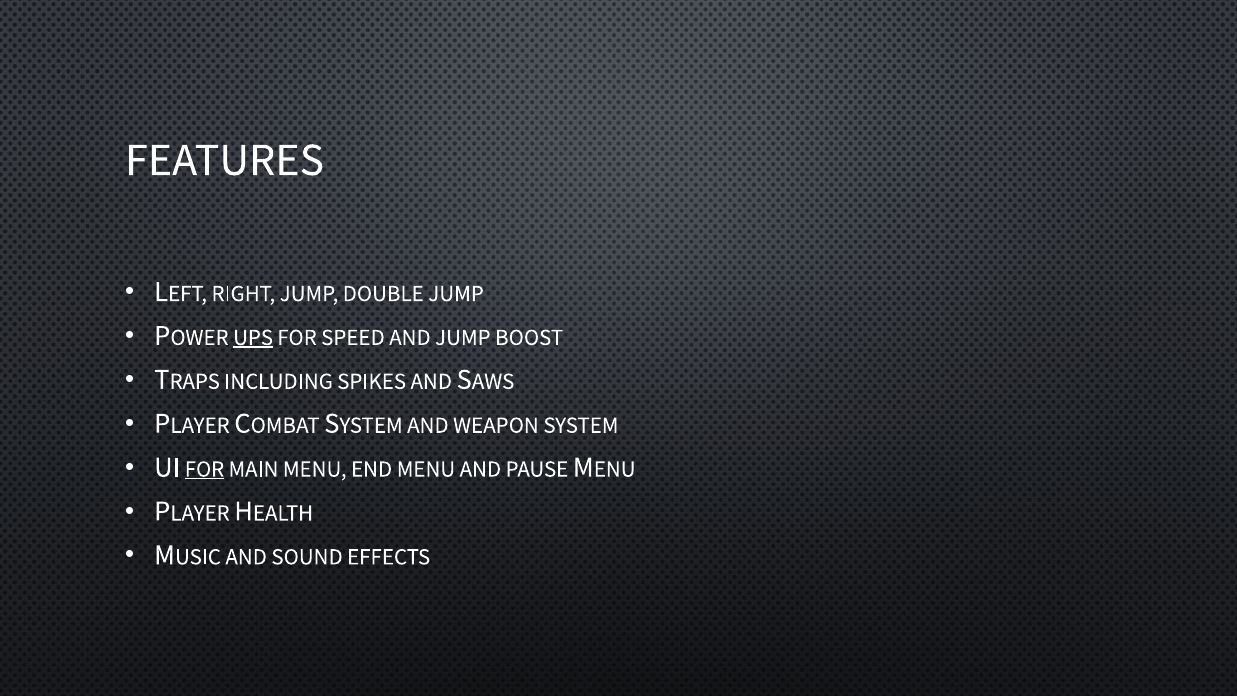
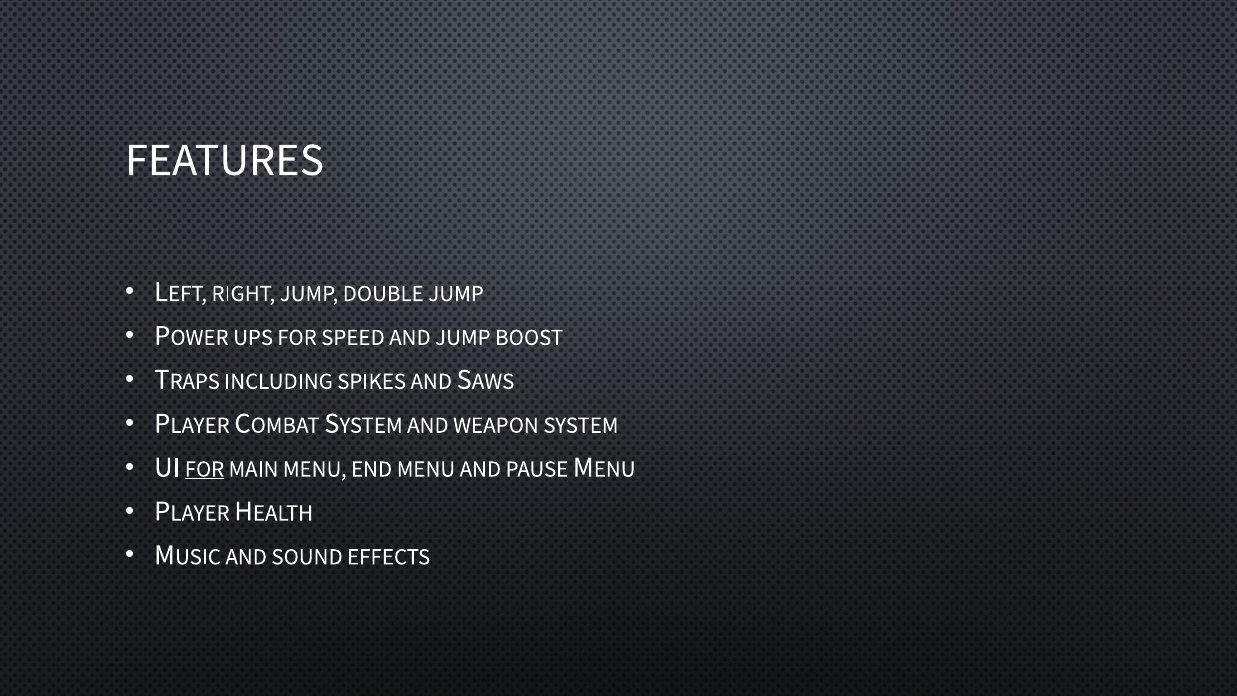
UPS underline: present -> none (253, 338)
